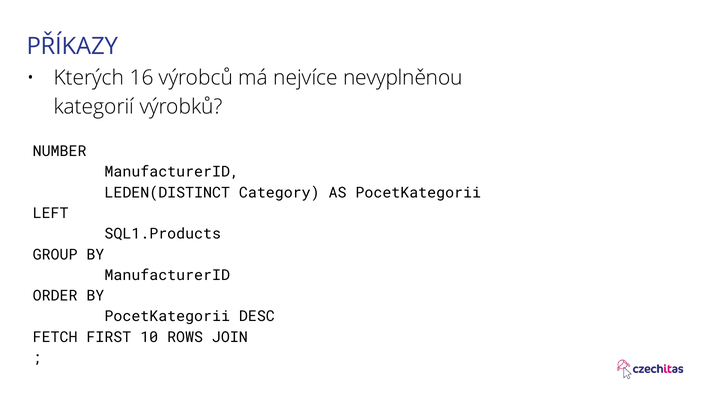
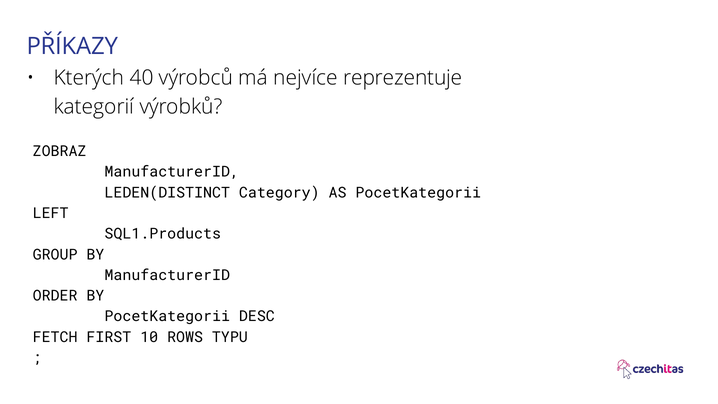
16: 16 -> 40 (142, 78)
nevyplněnou: nevyplněnou -> reprezentuje (403, 78)
NUMBER: NUMBER -> ZOBRAZ (60, 151)
JOIN: JOIN -> TYPU (230, 337)
